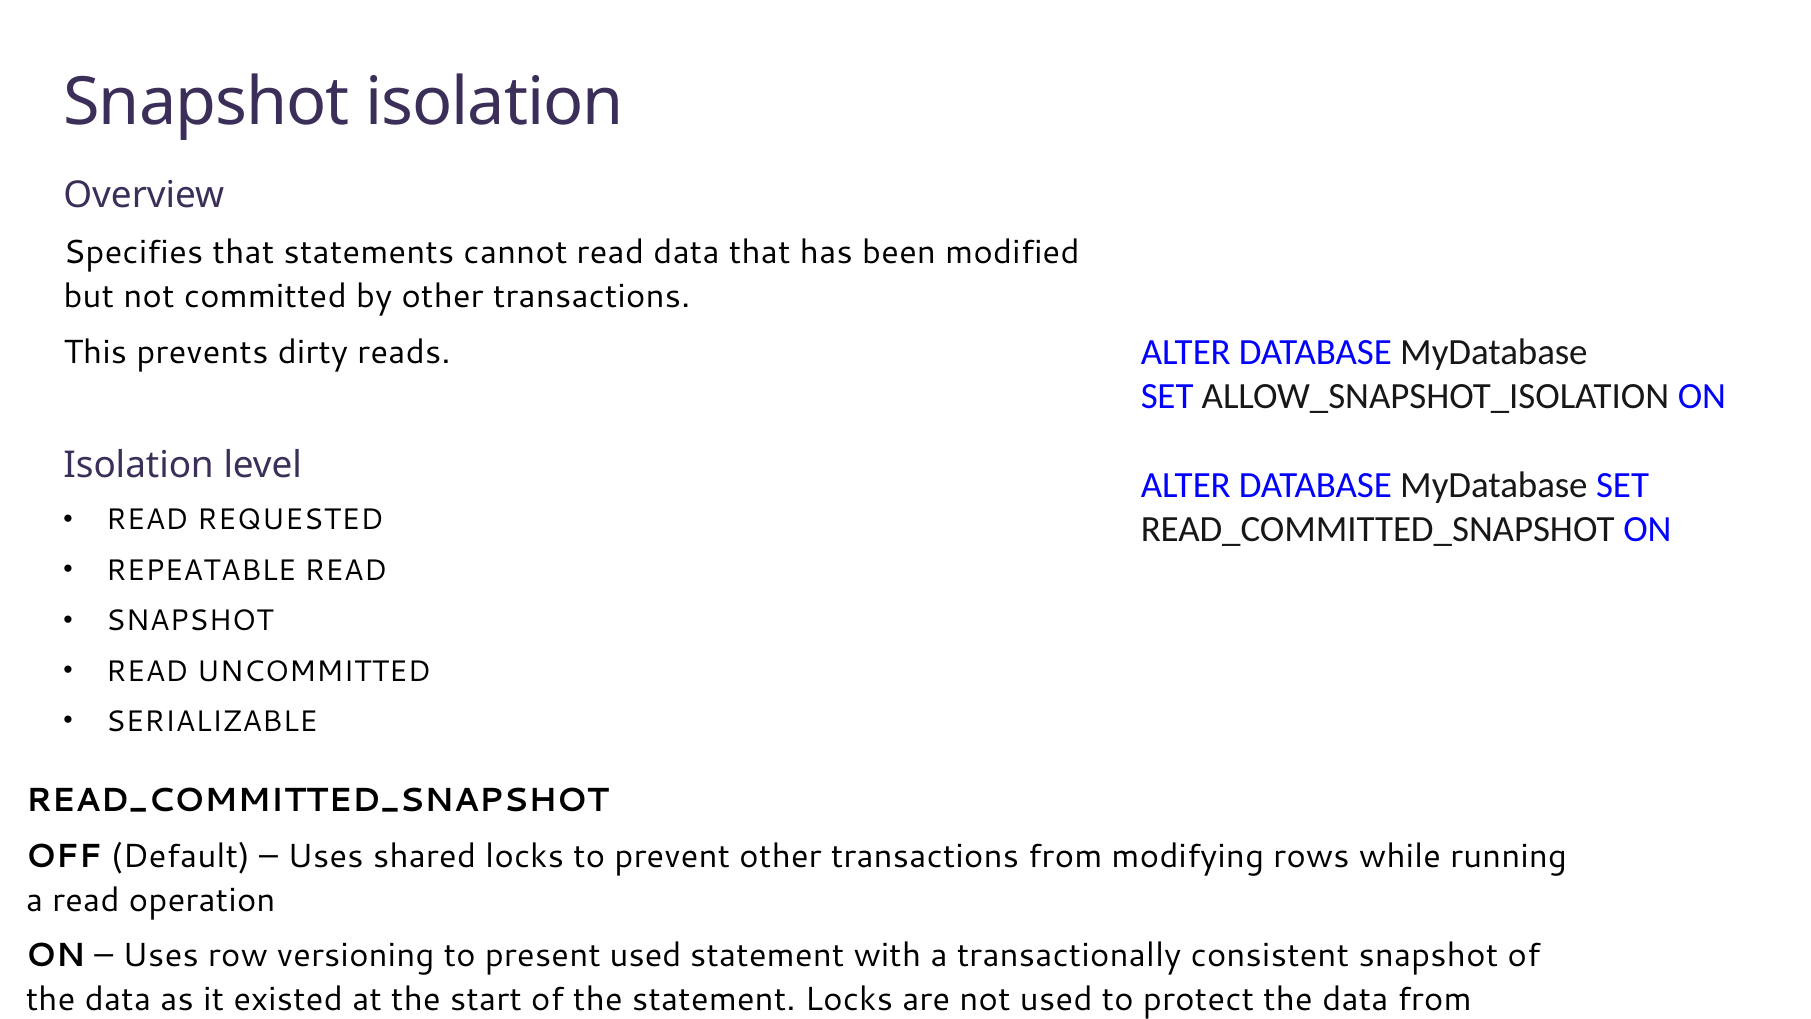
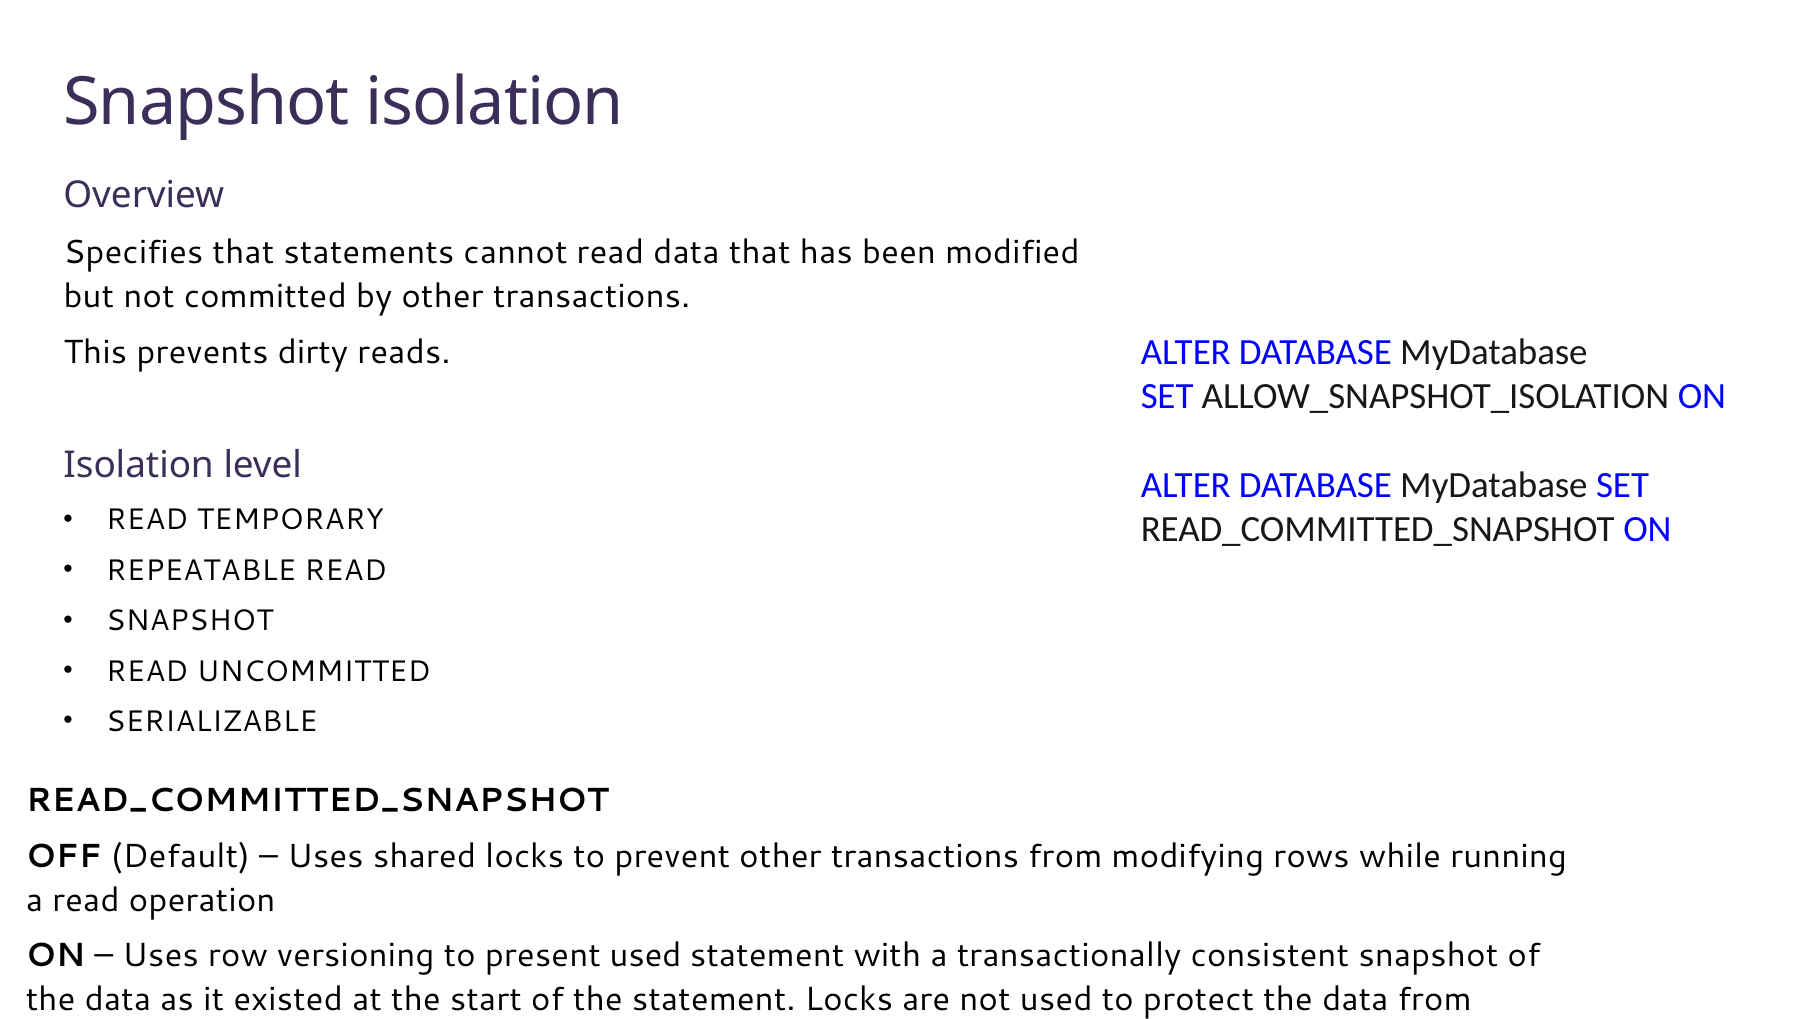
REQUESTED: REQUESTED -> TEMPORARY (290, 520)
